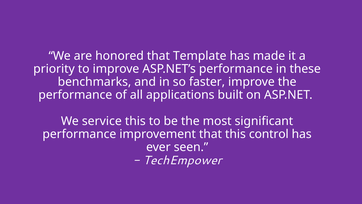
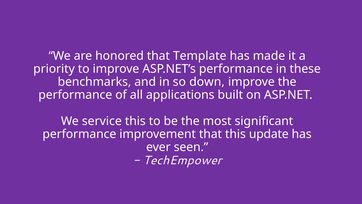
faster: faster -> down (207, 82)
control: control -> update (269, 134)
